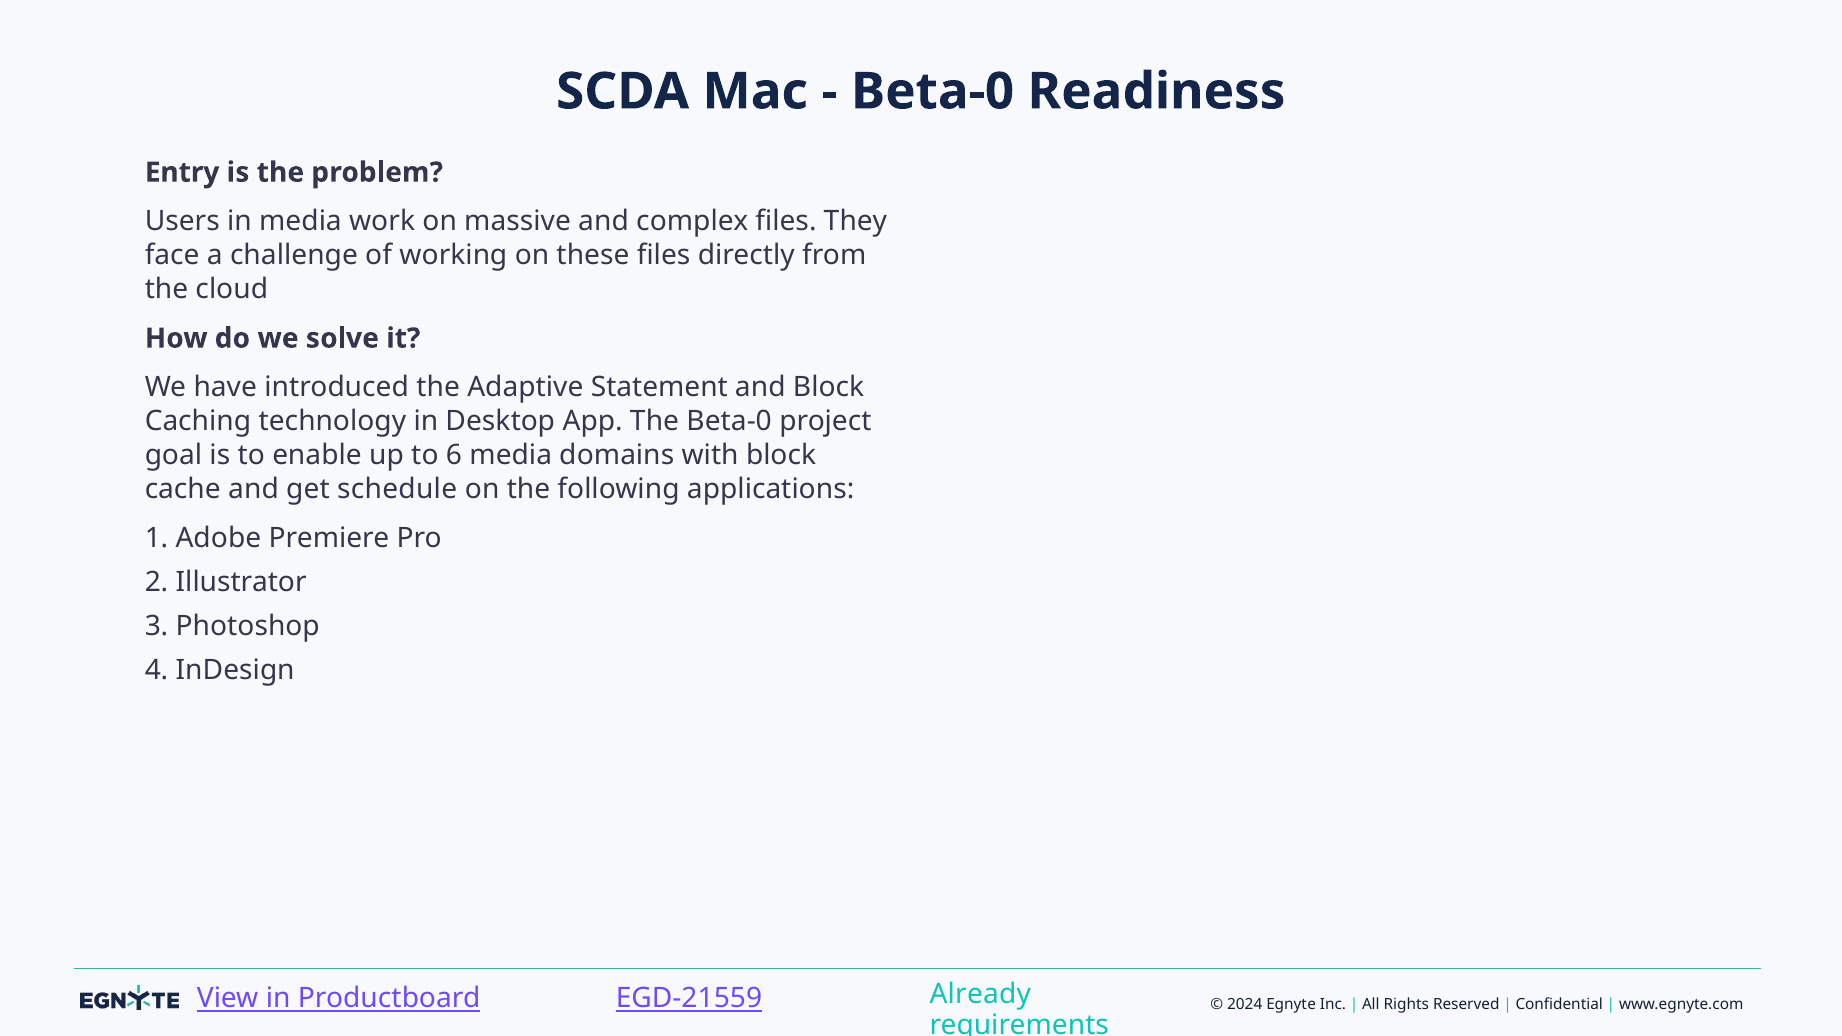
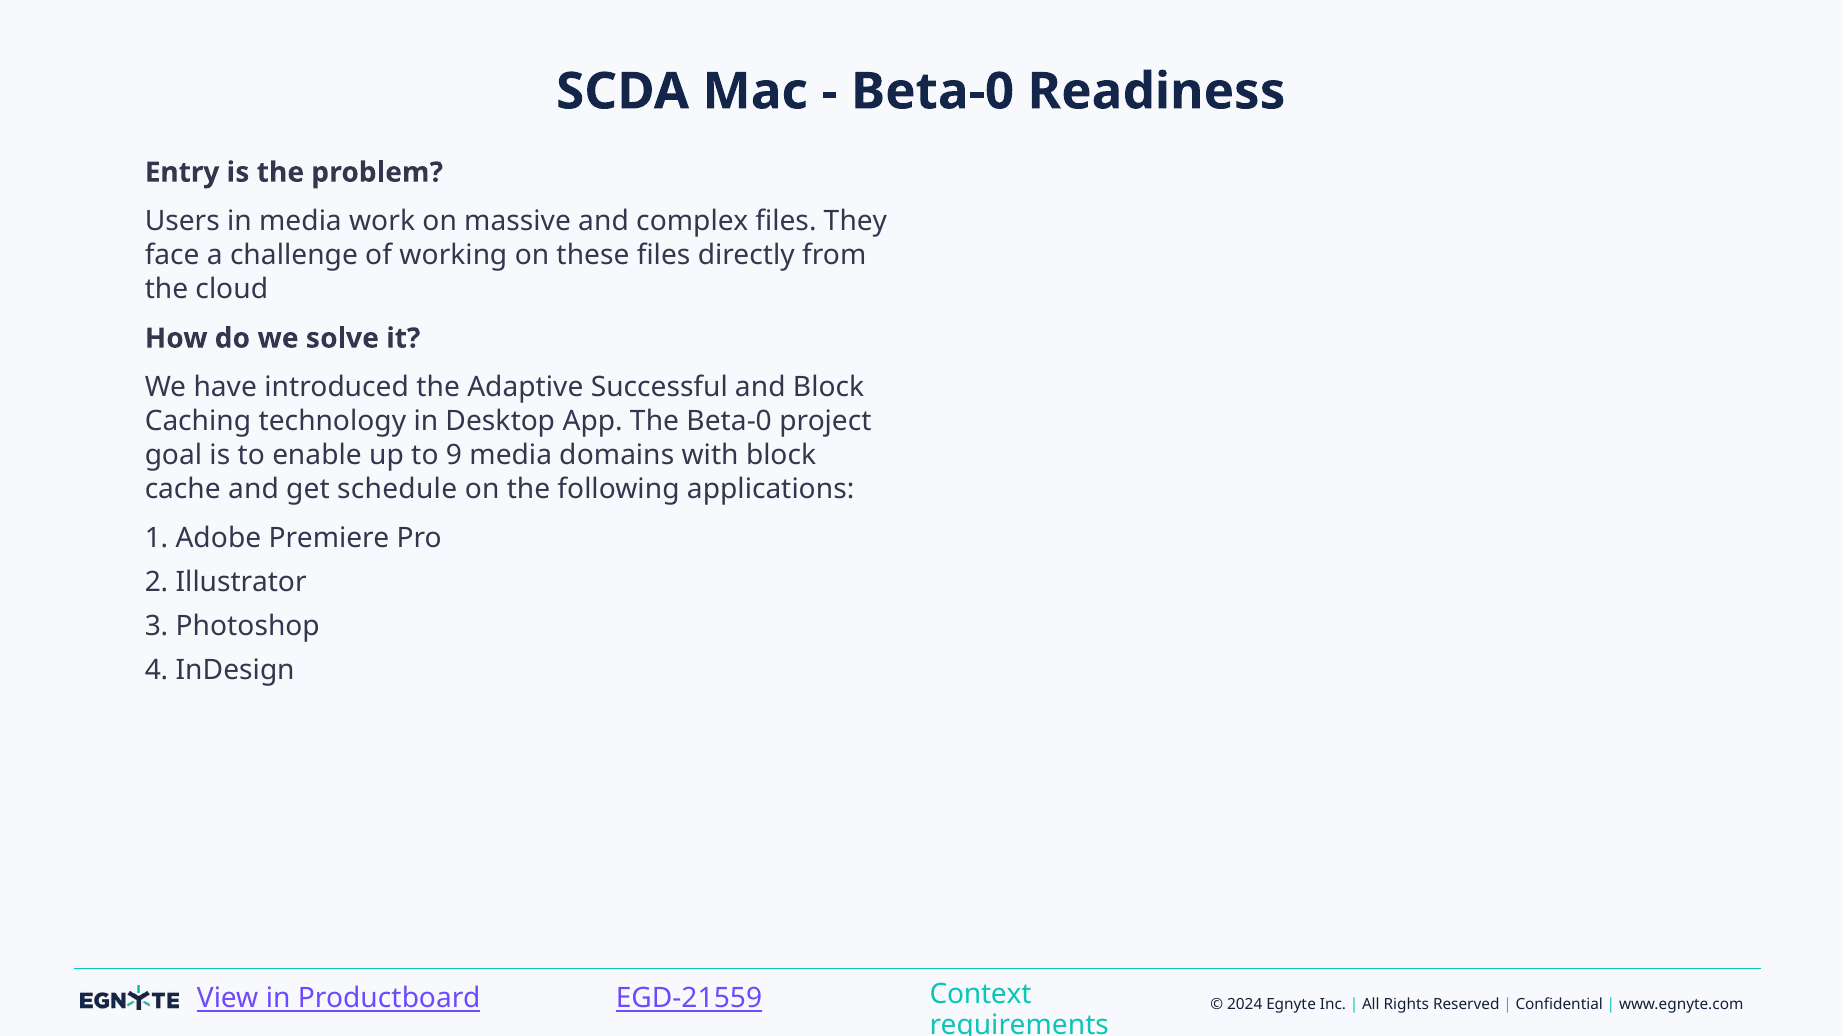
Statement: Statement -> Successful (659, 388)
6: 6 -> 9 (454, 455)
Already: Already -> Context (980, 995)
